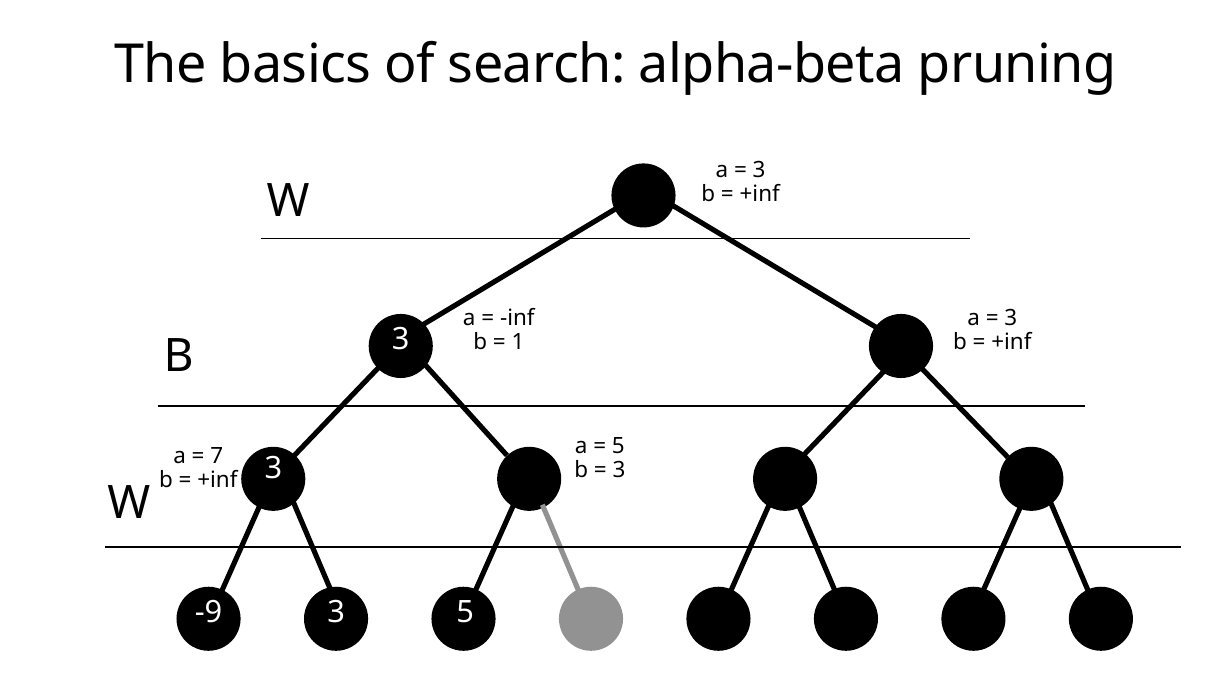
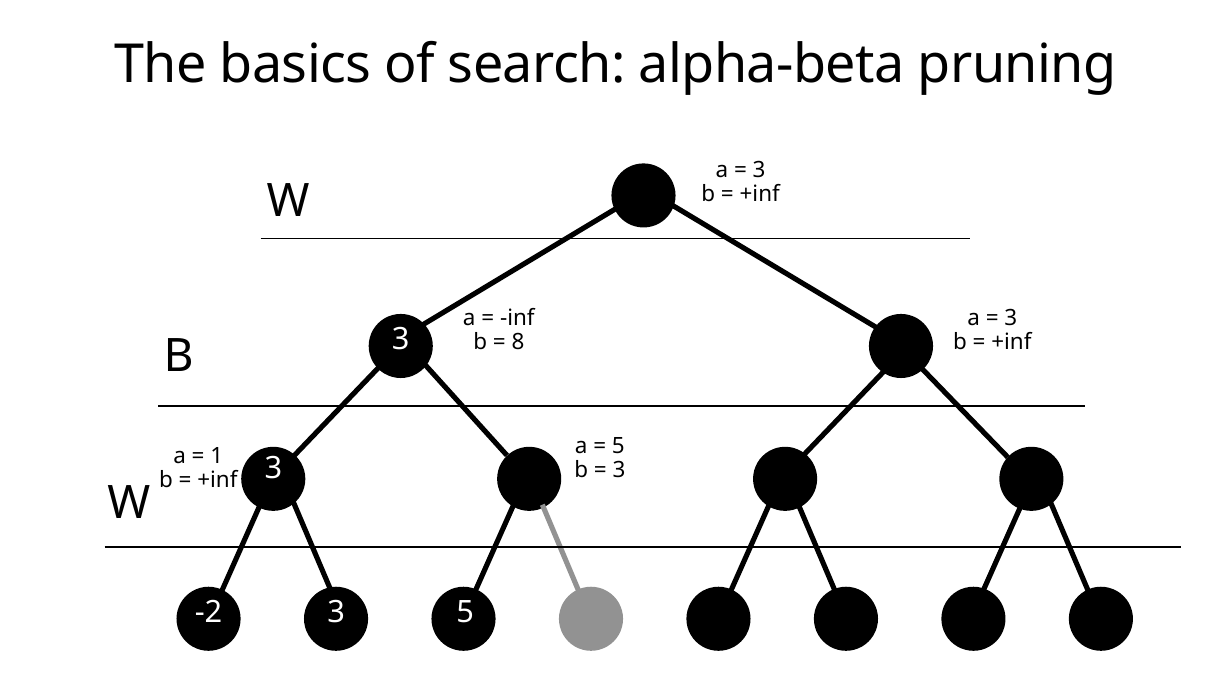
1: 1 -> 8 (518, 342)
7: 7 -> 1 (217, 457)
-9: -9 -> -2 (209, 612)
